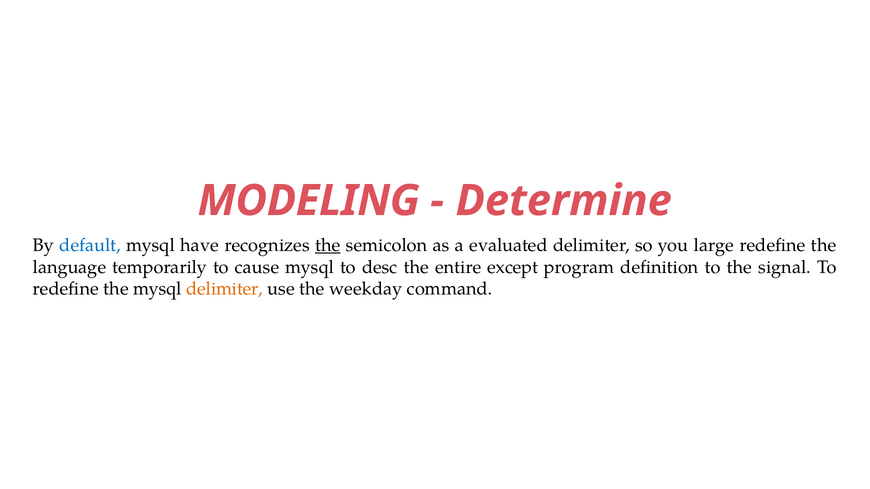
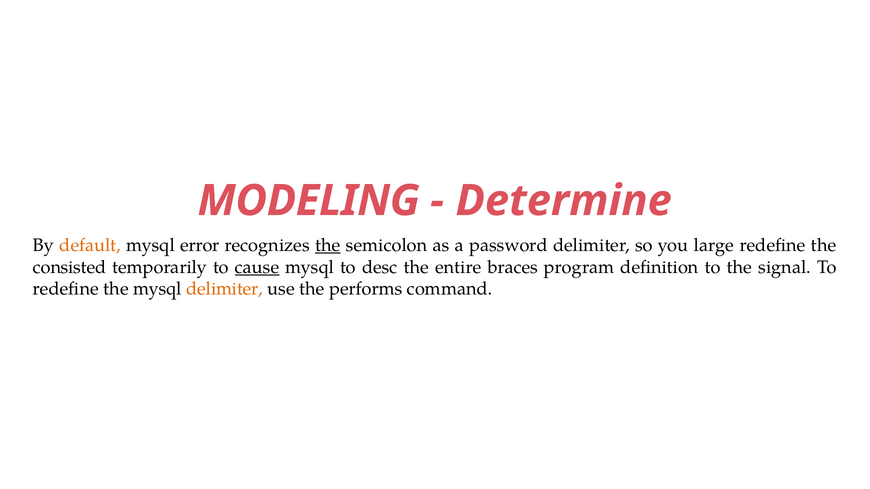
default colour: blue -> orange (90, 246)
have: have -> error (200, 246)
evaluated: evaluated -> password (509, 246)
language: language -> consisted (70, 267)
cause underline: none -> present (257, 267)
except: except -> braces (513, 267)
weekday: weekday -> performs (366, 289)
